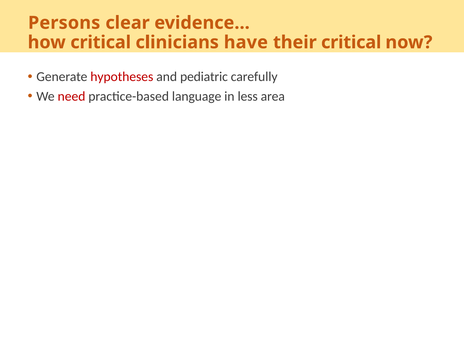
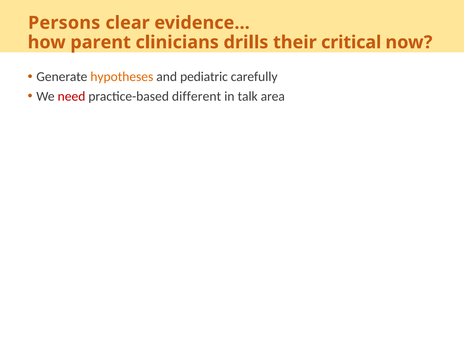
how critical: critical -> parent (101, 42)
have: have -> drills (246, 42)
hypotheses colour: red -> orange (122, 77)
language: language -> different (197, 96)
less: less -> talk (248, 96)
